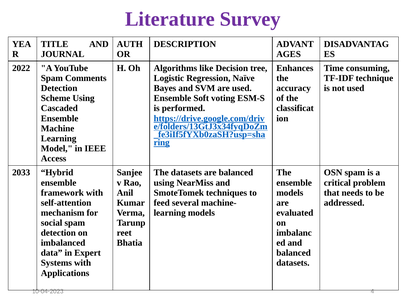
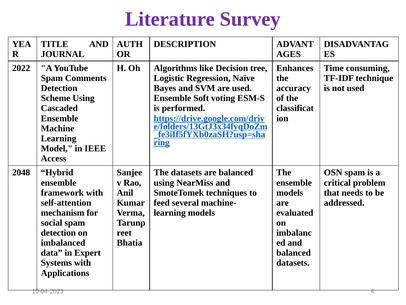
2033: 2033 -> 2048 (21, 172)
